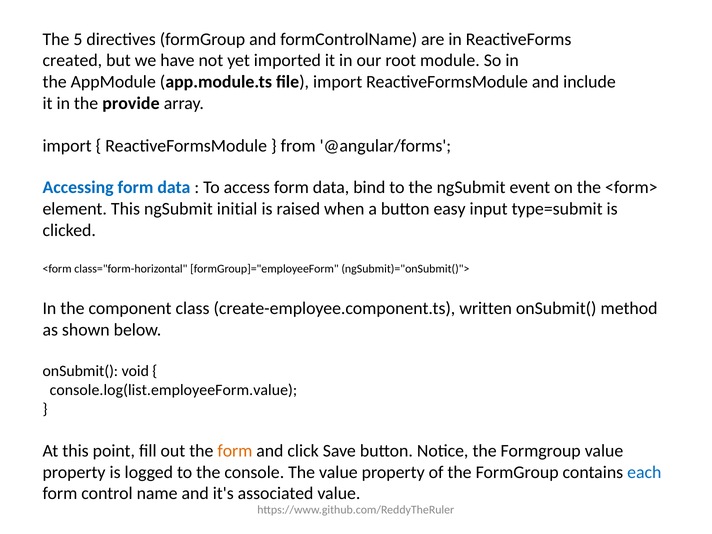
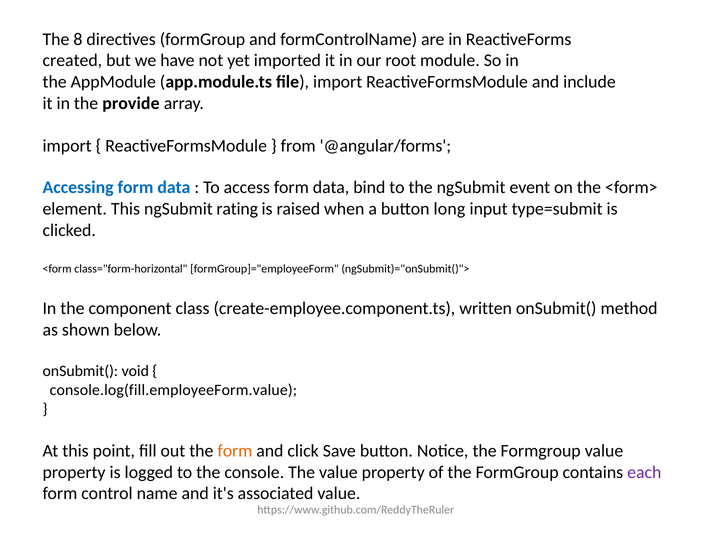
5: 5 -> 8 (78, 39)
initial: initial -> rating (237, 209)
easy: easy -> long (449, 209)
console.log(list.employeeForm.value: console.log(list.employeeForm.value -> console.log(fill.employeeForm.value (173, 390)
each colour: blue -> purple (644, 472)
